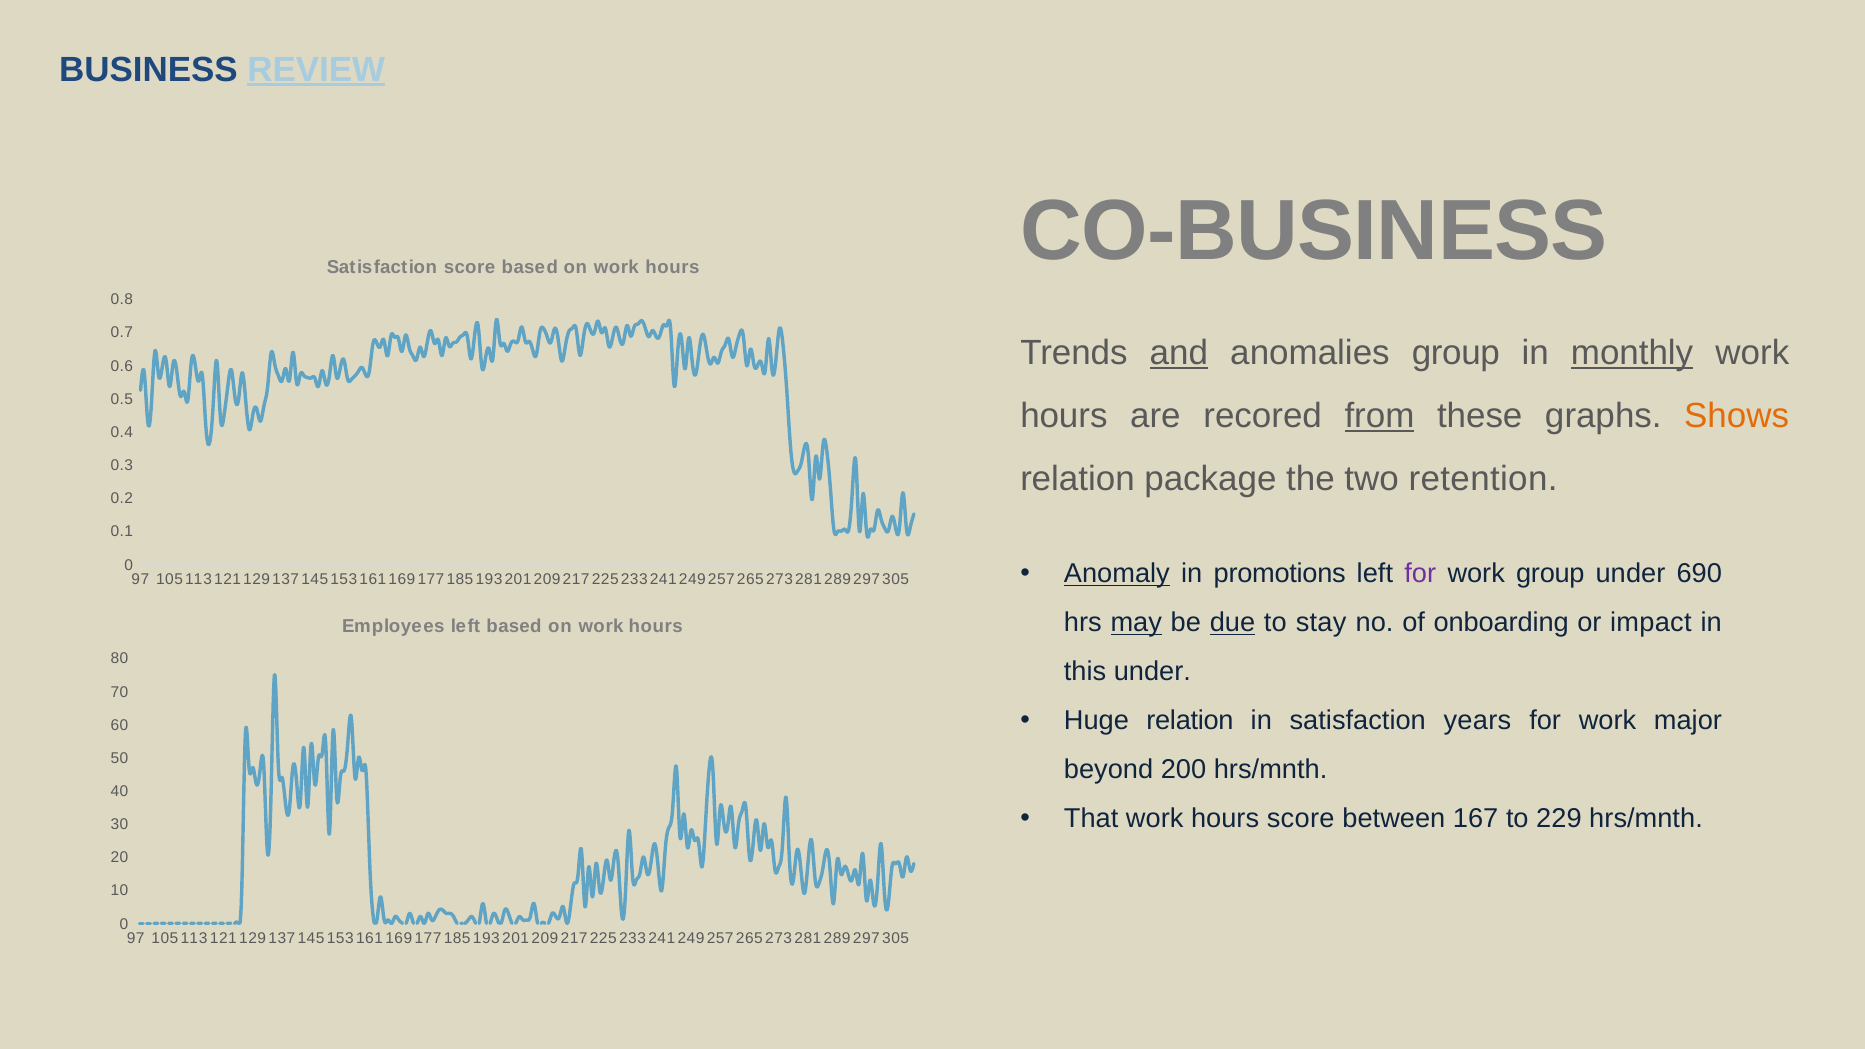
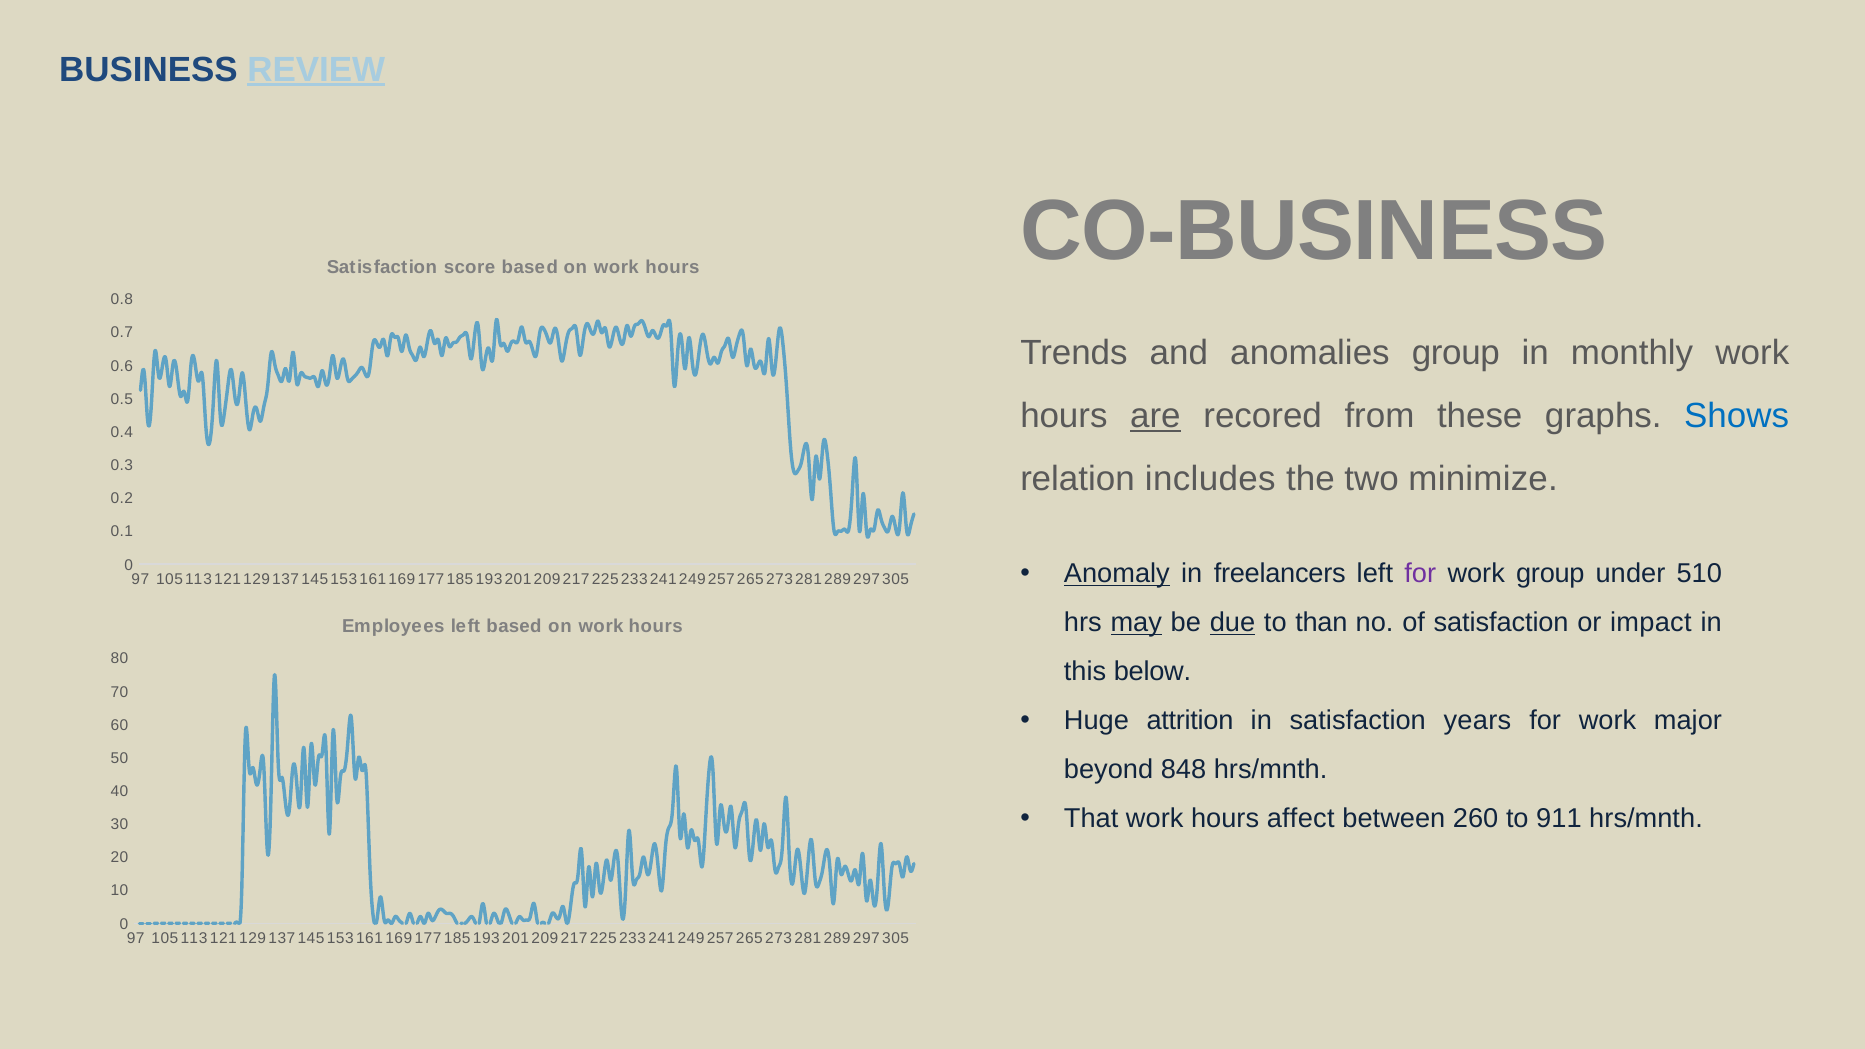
and underline: present -> none (1179, 353)
monthly underline: present -> none (1632, 353)
are underline: none -> present (1155, 416)
from underline: present -> none (1379, 416)
Shows colour: orange -> blue (1737, 416)
package: package -> includes (1210, 479)
retention: retention -> minimize (1483, 479)
promotions: promotions -> freelancers (1280, 574)
690: 690 -> 510 (1699, 574)
stay: stay -> than (1321, 623)
of onboarding: onboarding -> satisfaction (1501, 623)
this under: under -> below (1152, 672)
Huge relation: relation -> attrition (1190, 721)
200: 200 -> 848 (1184, 770)
hours score: score -> affect (1301, 819)
167: 167 -> 260 (1476, 819)
229: 229 -> 911 (1559, 819)
